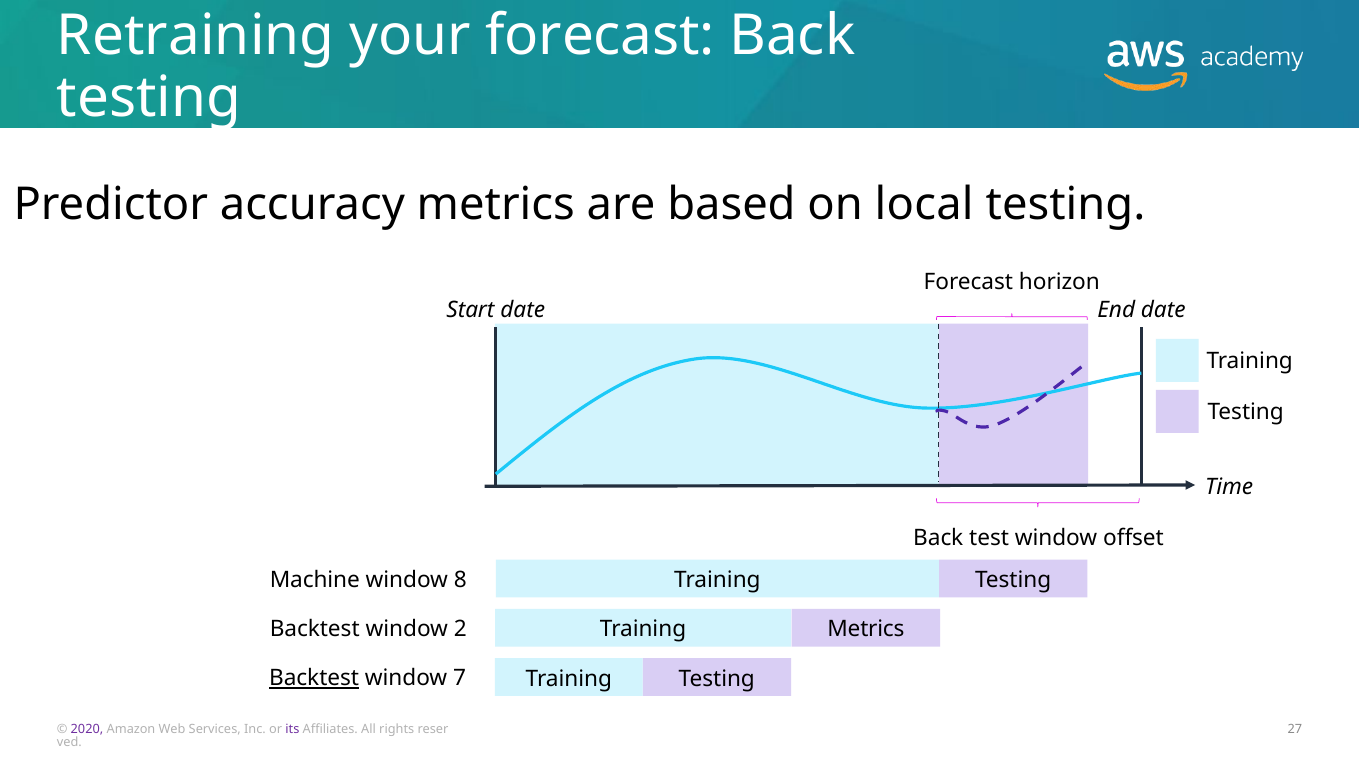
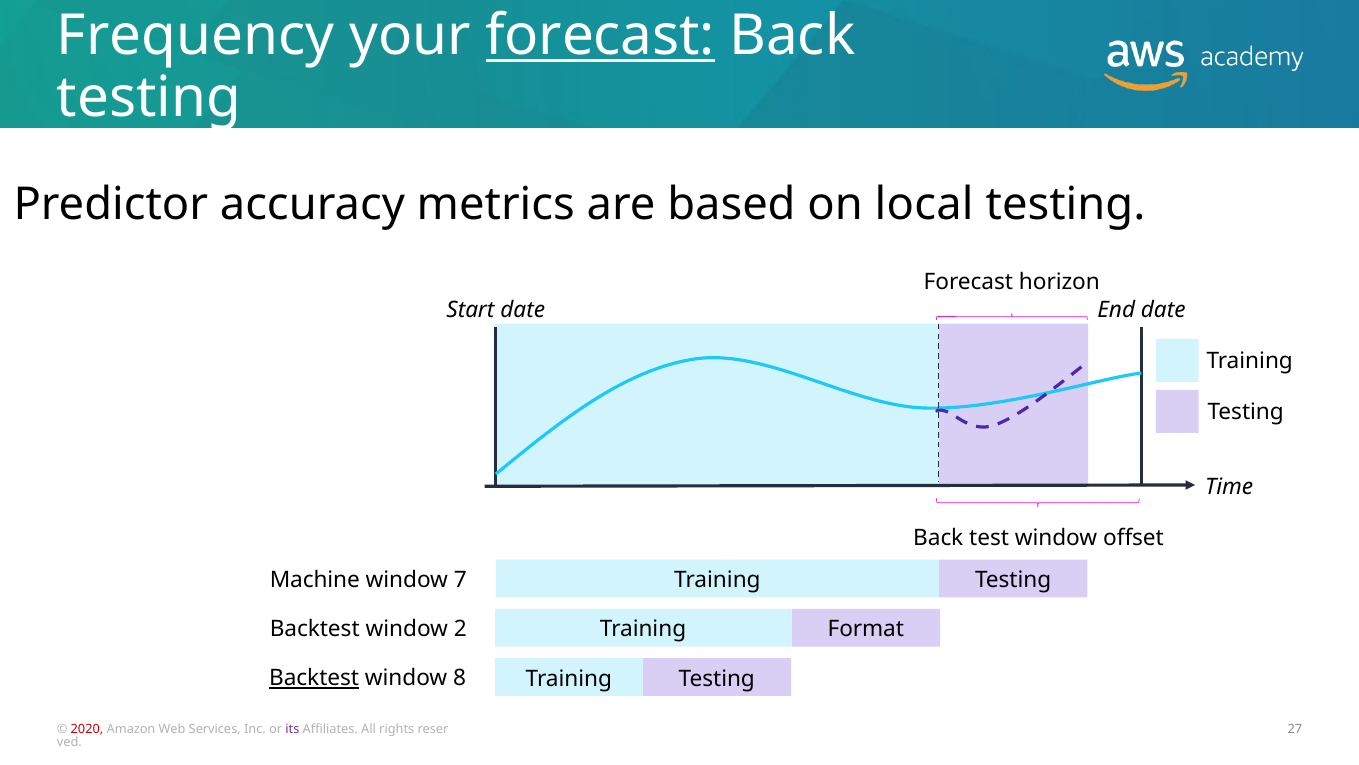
Retraining: Retraining -> Frequency (196, 36)
forecast underline: none -> present (600, 36)
8: 8 -> 7 (460, 579)
Metrics: Metrics -> Format (866, 629)
7: 7 -> 8 (460, 678)
2020 colour: purple -> red (87, 729)
